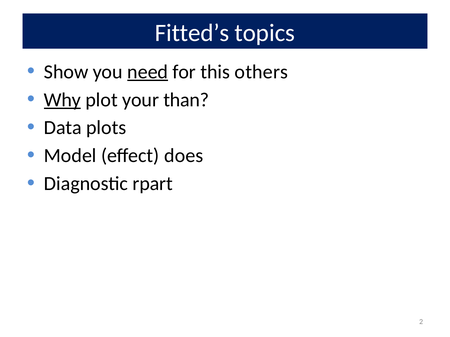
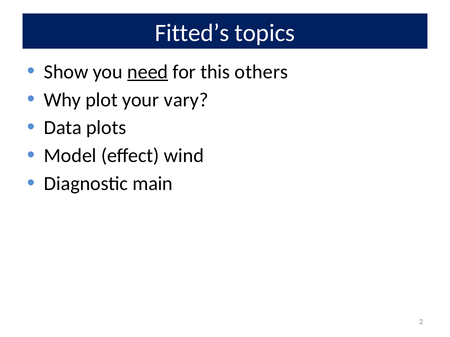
Why underline: present -> none (62, 100)
than: than -> vary (186, 100)
does: does -> wind (184, 156)
rpart: rpart -> main (153, 184)
